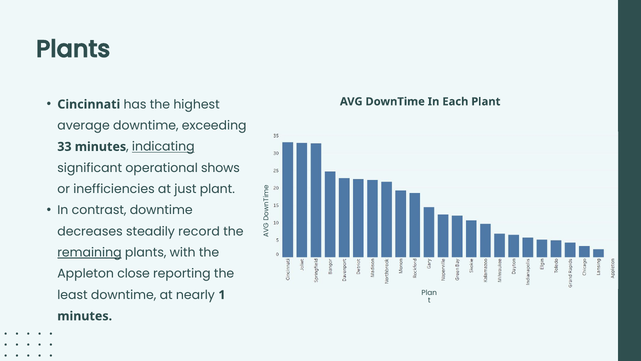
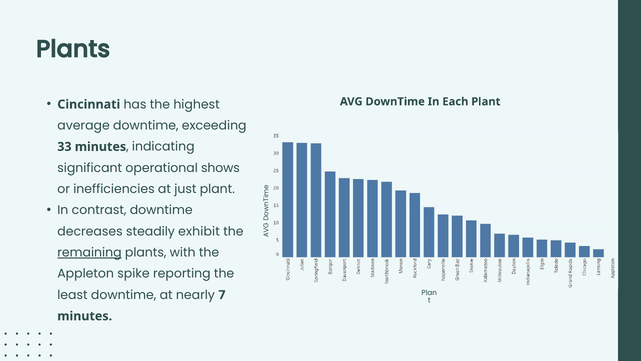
indicating underline: present -> none (163, 147)
record: record -> exhibit (199, 231)
close: close -> spike (133, 273)
1: 1 -> 7 (222, 295)
